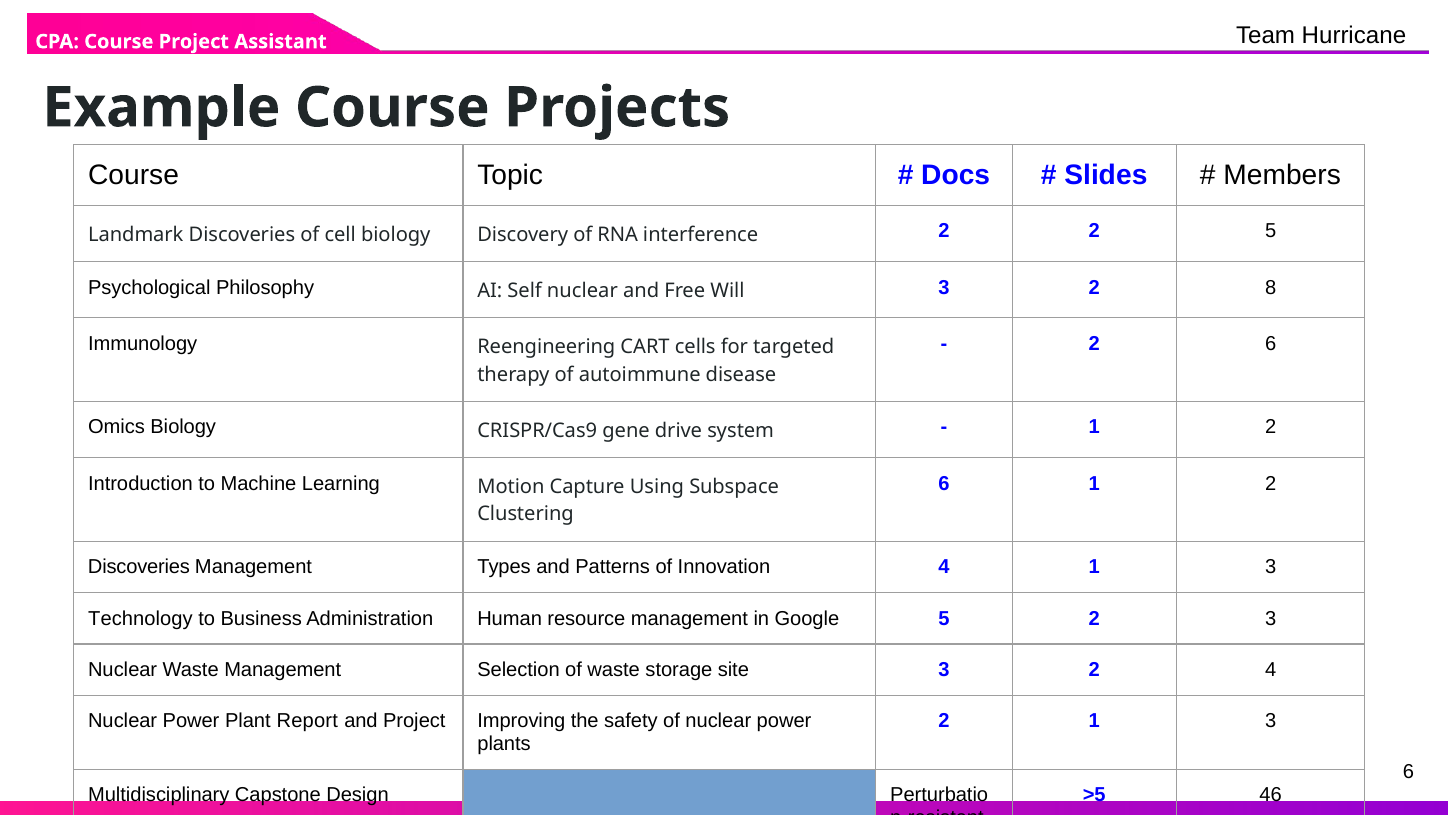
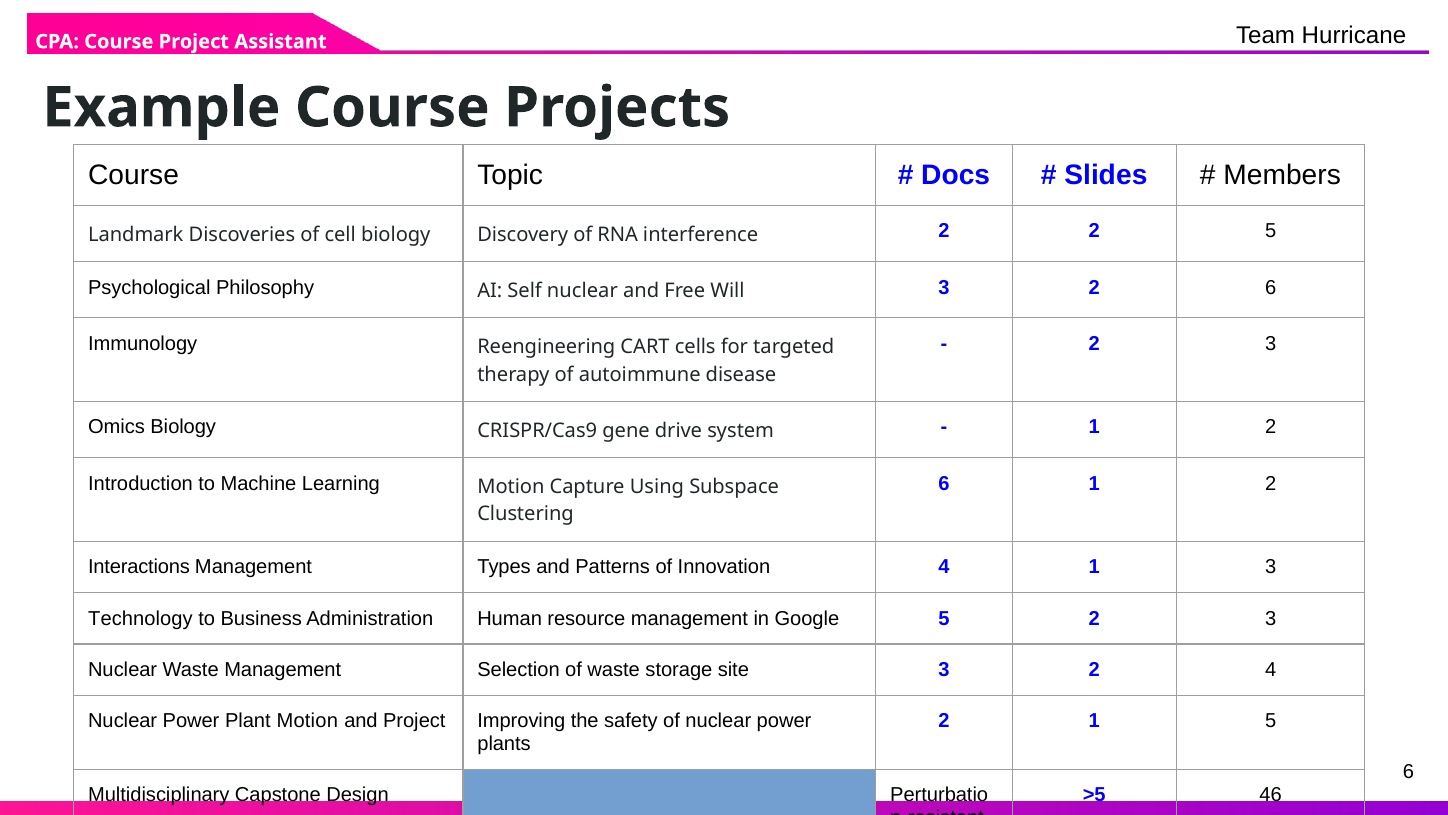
2 8: 8 -> 6 (1271, 287)
6: 6 -> 3 (1271, 344)
Discoveries: Discoveries -> Interactions (139, 567)
Plant Report: Report -> Motion (307, 721)
2 1 3: 3 -> 5 (1271, 721)
